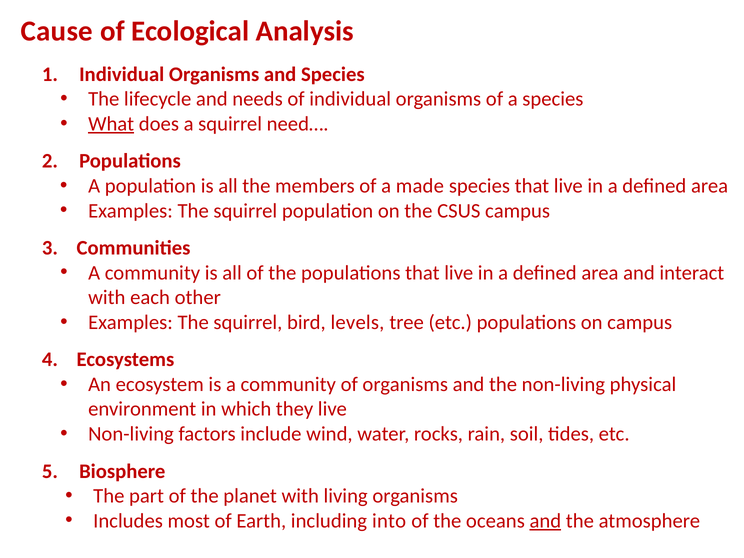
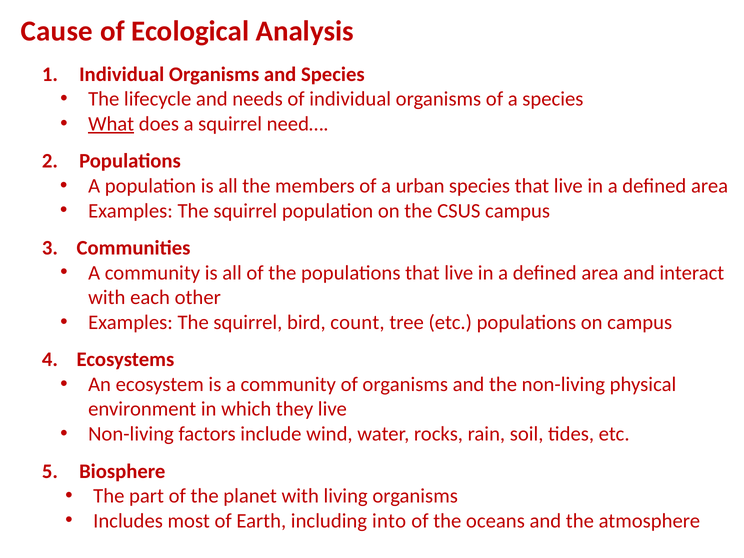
made: made -> urban (420, 186)
levels: levels -> count (357, 322)
and underline: present -> none (545, 521)
